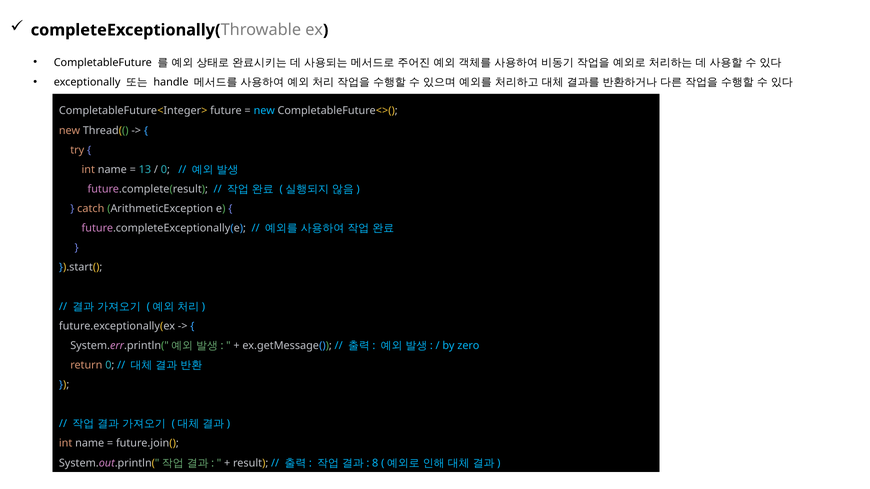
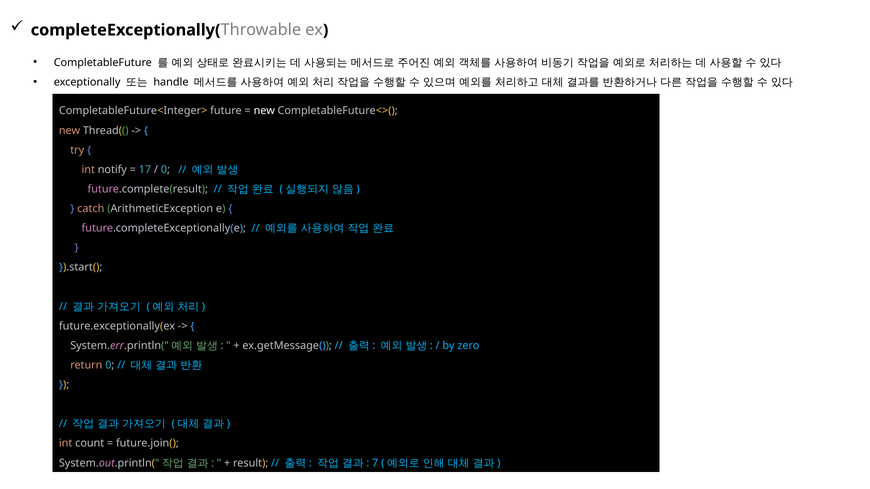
new colour: light blue -> white (264, 111)
name: name -> notify (112, 170)
13: 13 -> 17 (145, 170)
name: name -> count (90, 444)
8: 8 -> 7 (375, 463)
